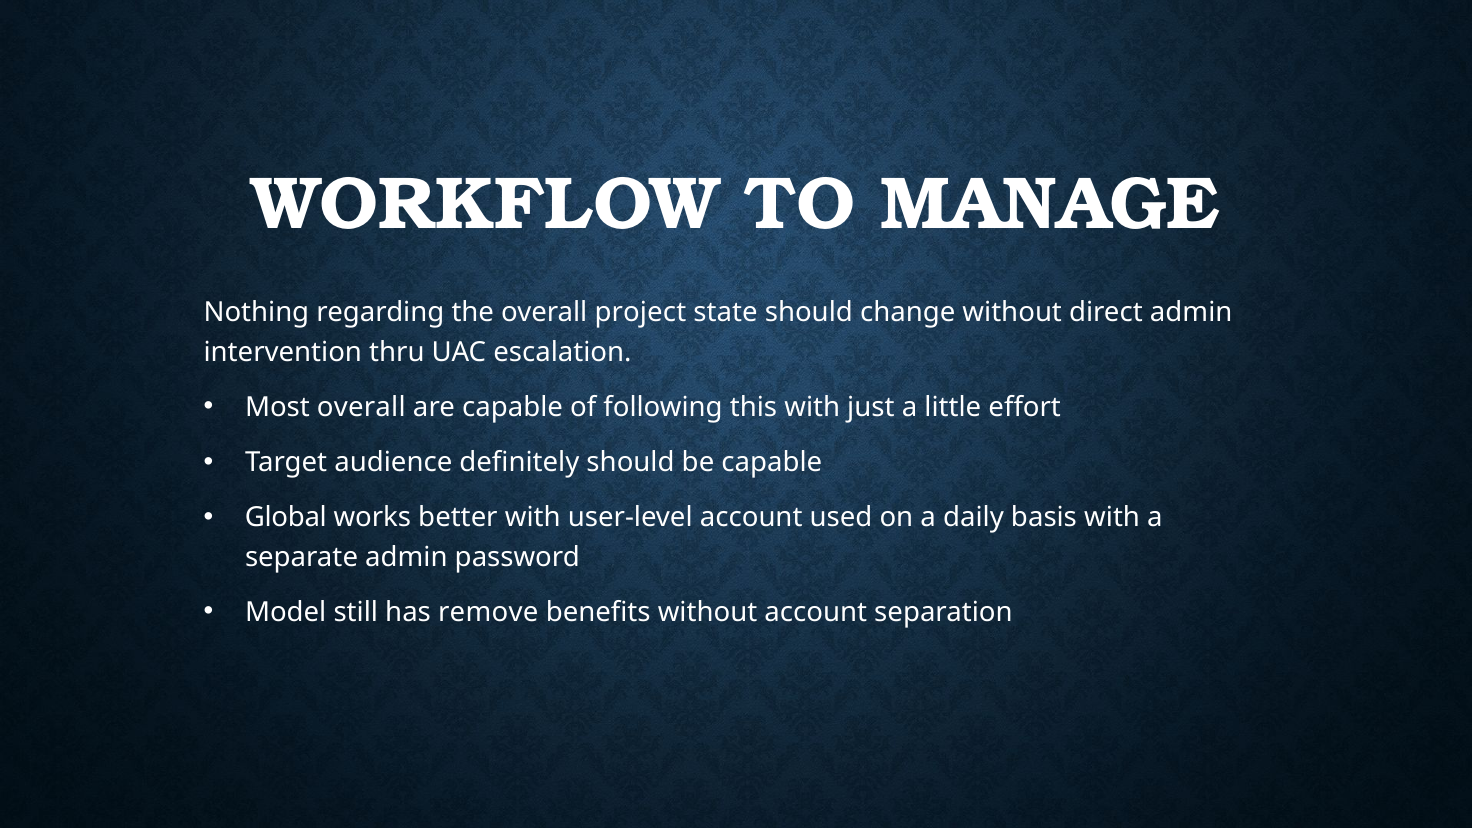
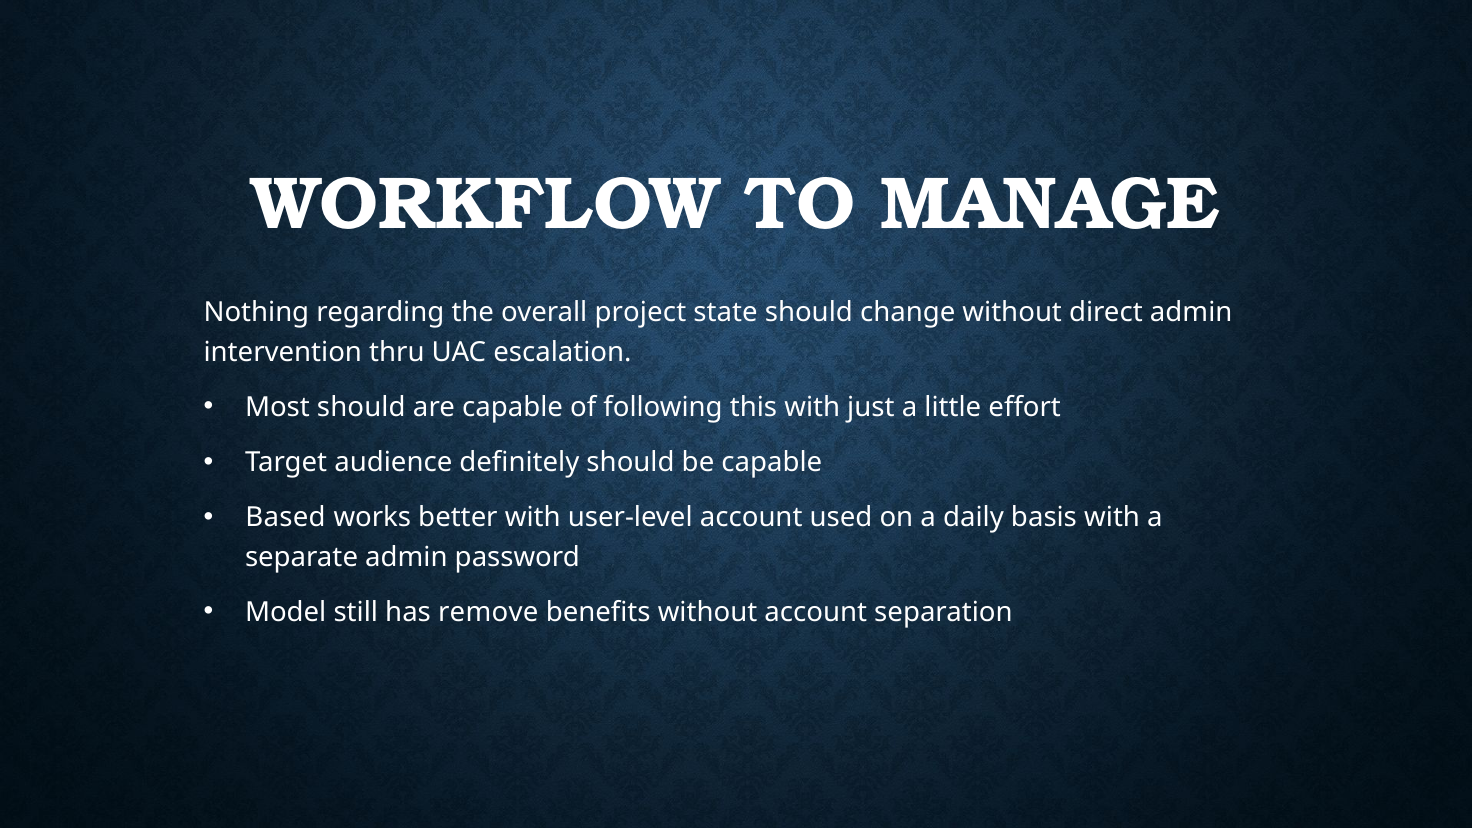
Most overall: overall -> should (361, 407)
Global: Global -> Based (286, 518)
